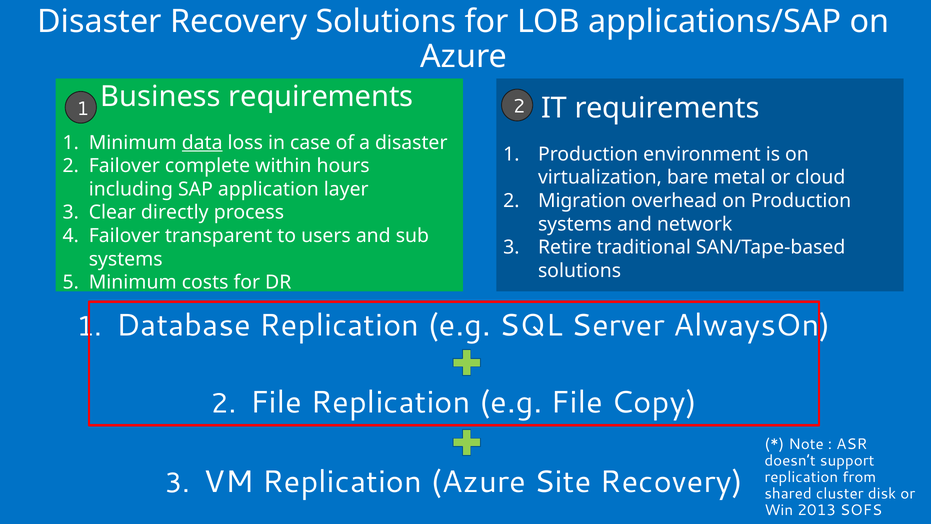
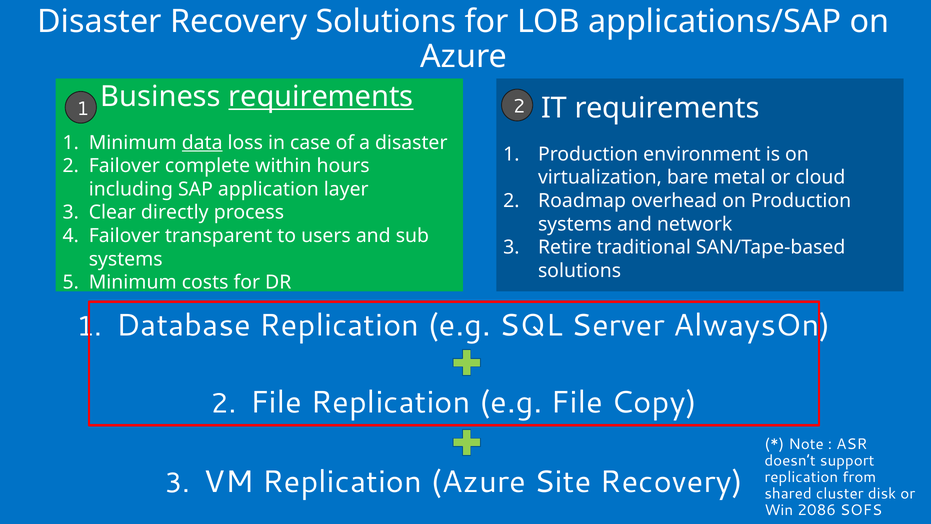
requirements underline: none -> present (321, 97)
Migration: Migration -> Roadmap (582, 201)
2013: 2013 -> 2086 (817, 510)
